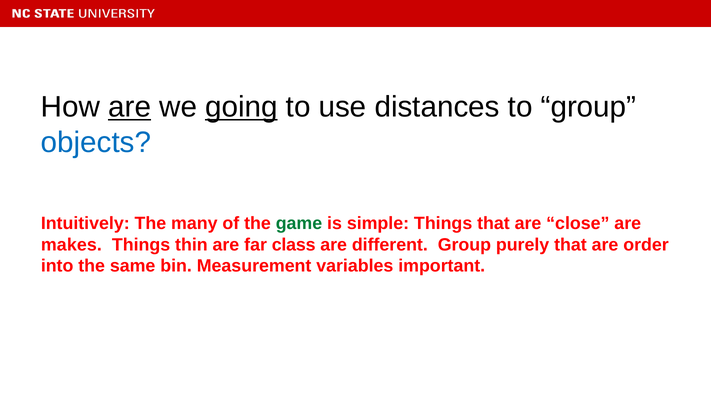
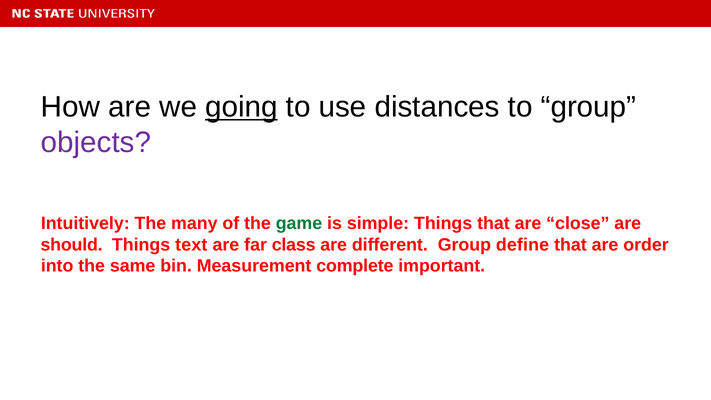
are underline: present -> none (130, 107)
objects colour: blue -> purple (96, 143)
makes: makes -> should (72, 245)
thin: thin -> text (191, 245)
purely: purely -> define (523, 245)
variables: variables -> complete (355, 266)
